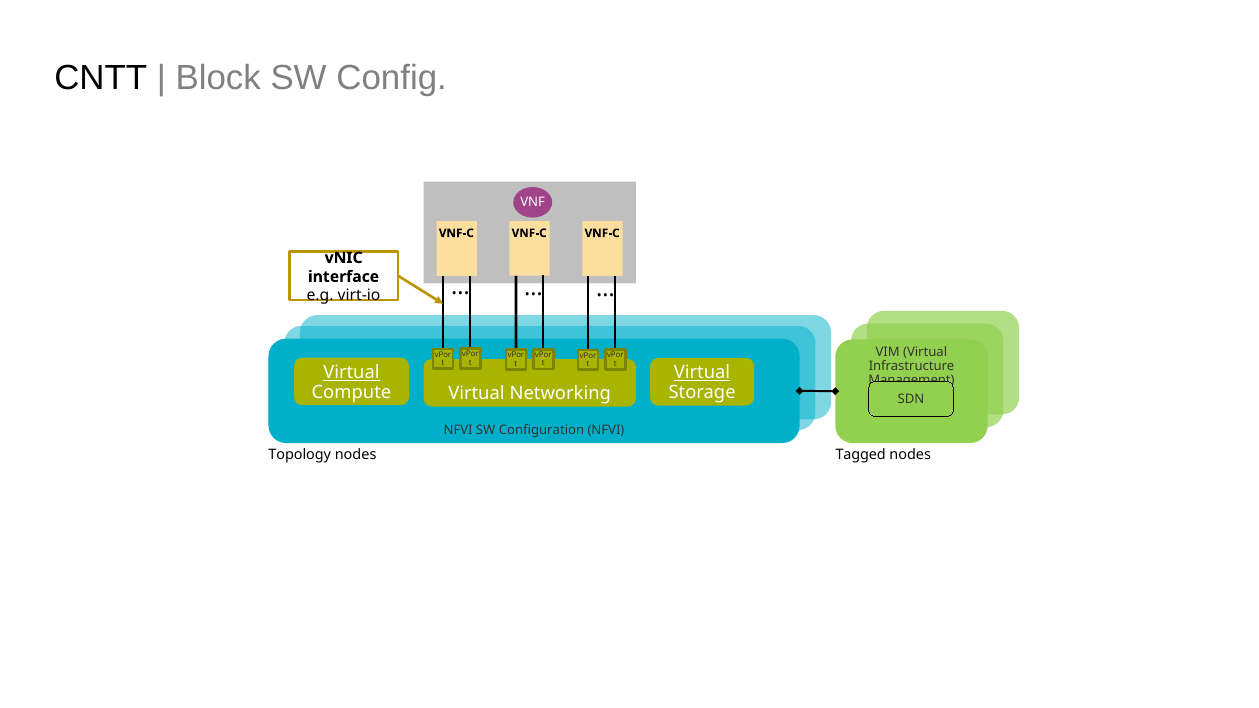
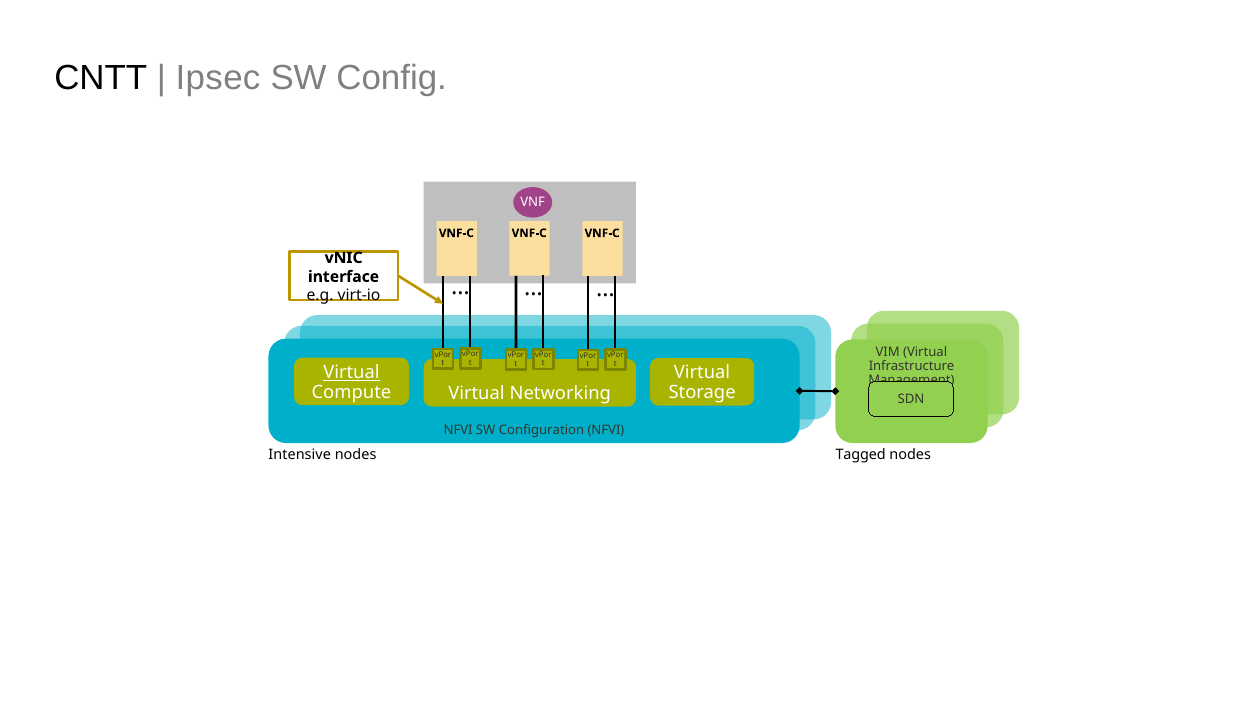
Block: Block -> Ipsec (218, 78)
Virtual underline: present -> none (702, 373)
Topology: Topology -> Intensive (300, 455)
